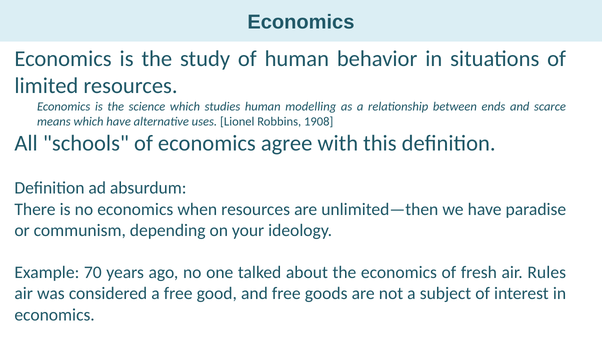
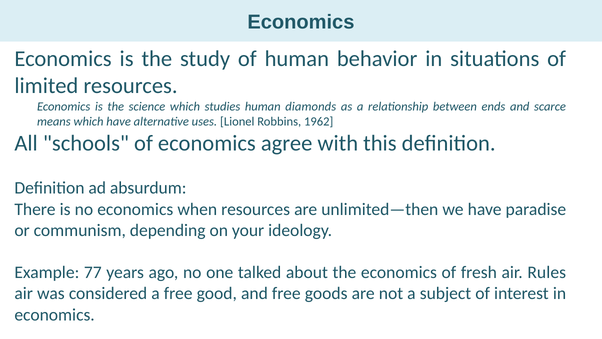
modelling: modelling -> diamonds (311, 106)
1908: 1908 -> 1962 (319, 121)
70: 70 -> 77 (93, 272)
